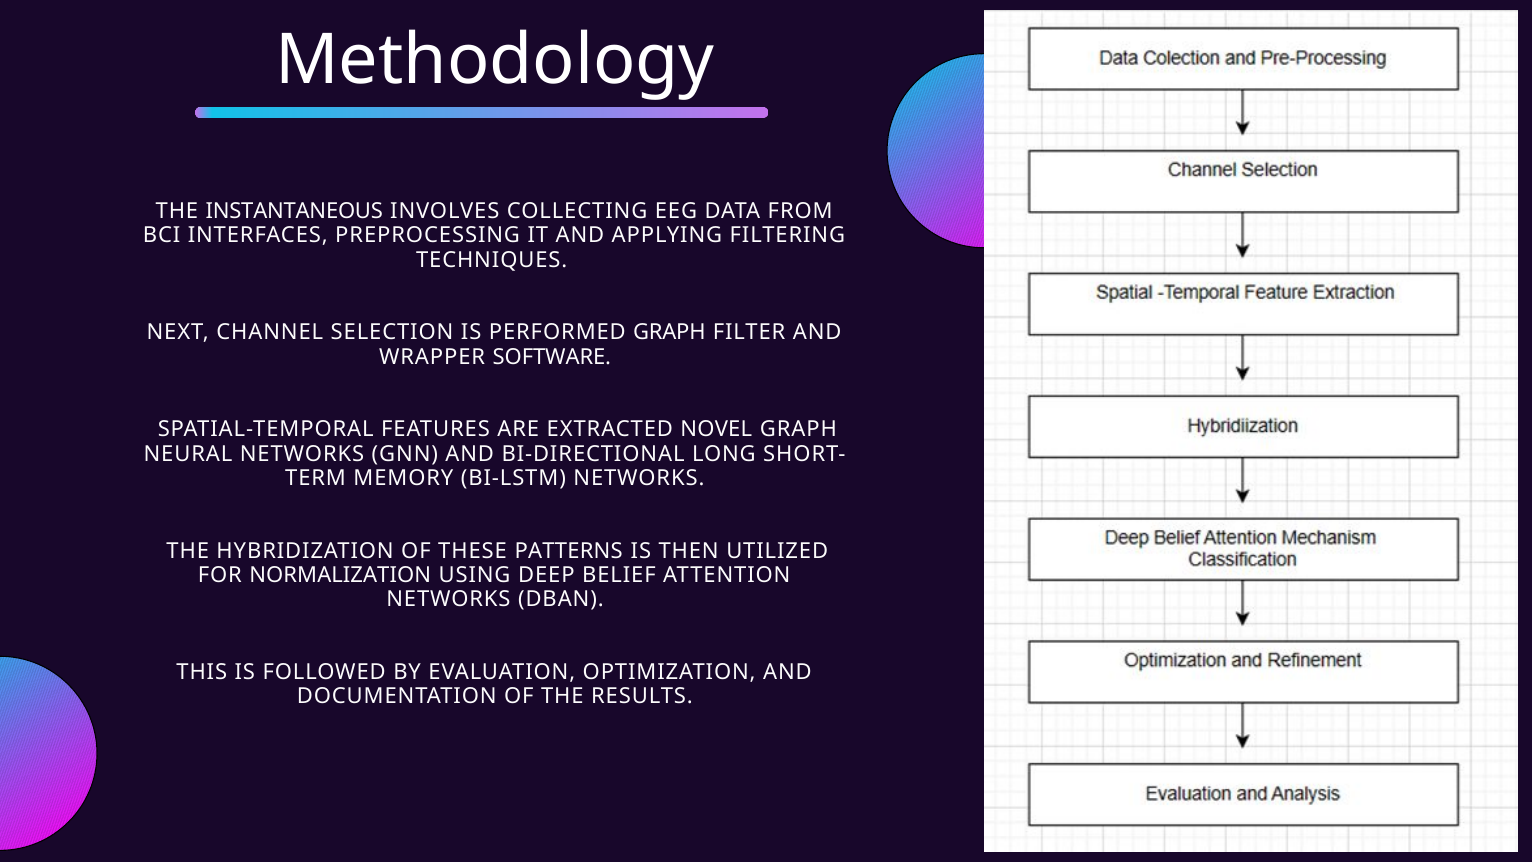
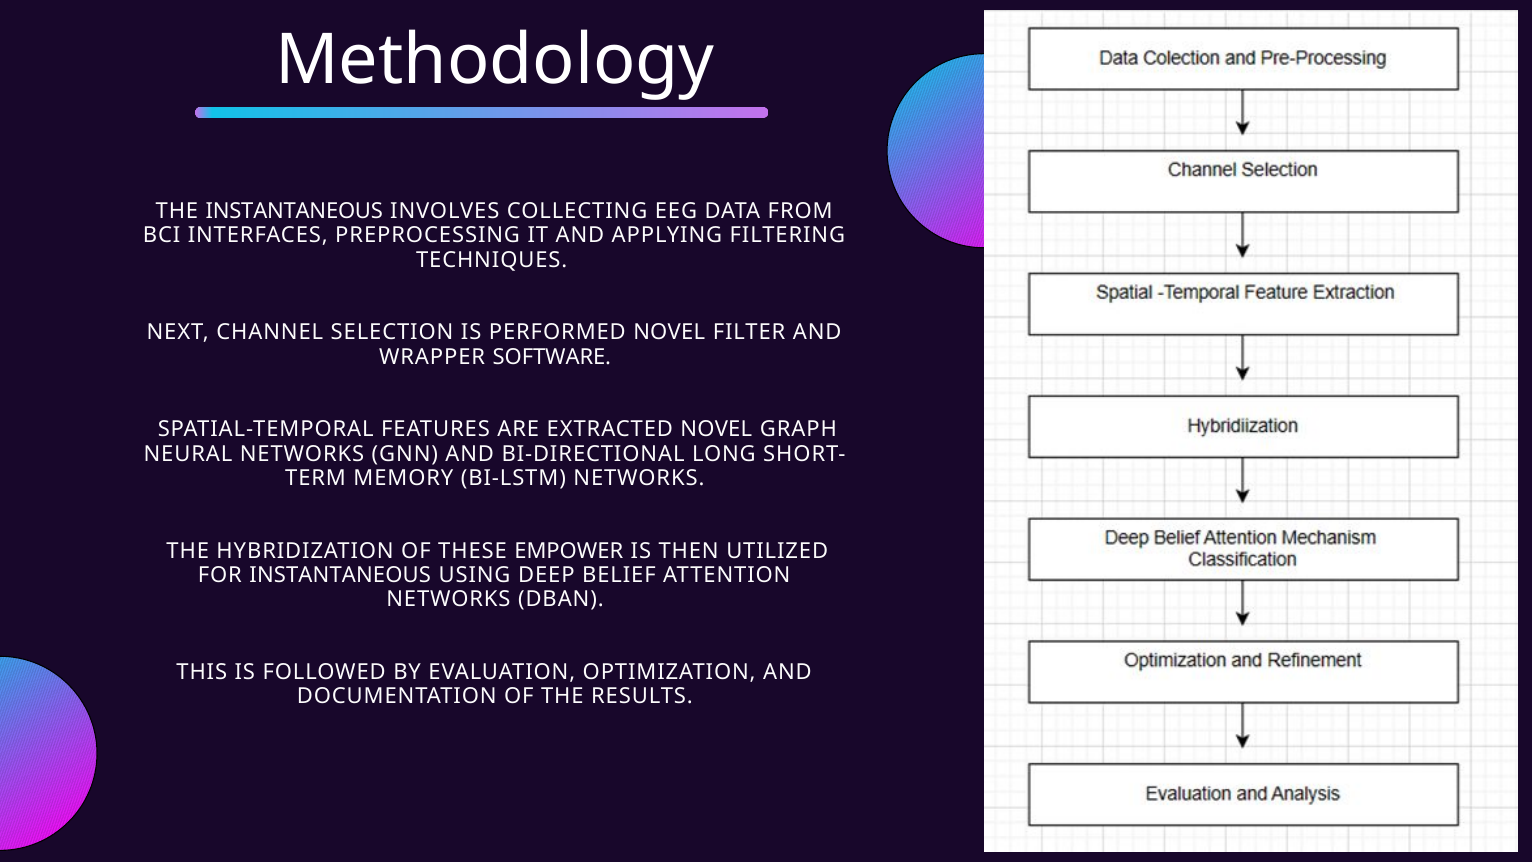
PERFORMED GRAPH: GRAPH -> NOVEL (669, 332)
PATTERNS: PATTERNS -> EMPOWER (569, 551)
FOR NORMALIZATION: NORMALIZATION -> INSTANTANEOUS (340, 575)
